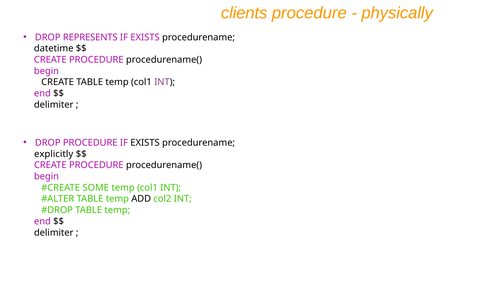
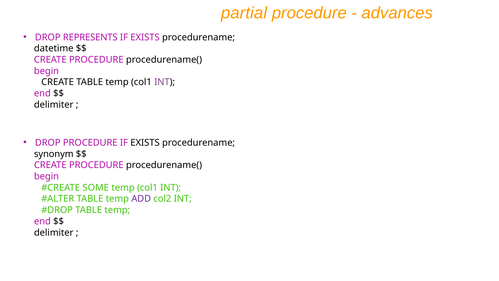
clients: clients -> partial (244, 13)
physically: physically -> advances (397, 13)
explicitly: explicitly -> synonym (54, 154)
ADD colour: black -> purple (141, 199)
